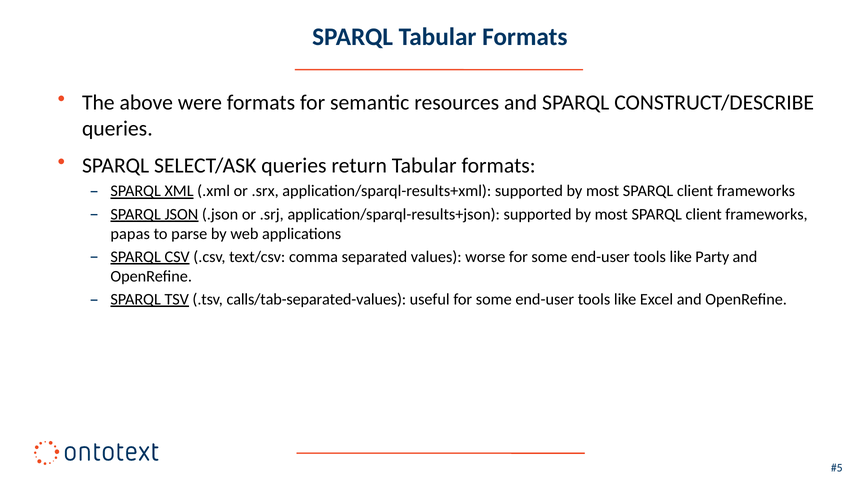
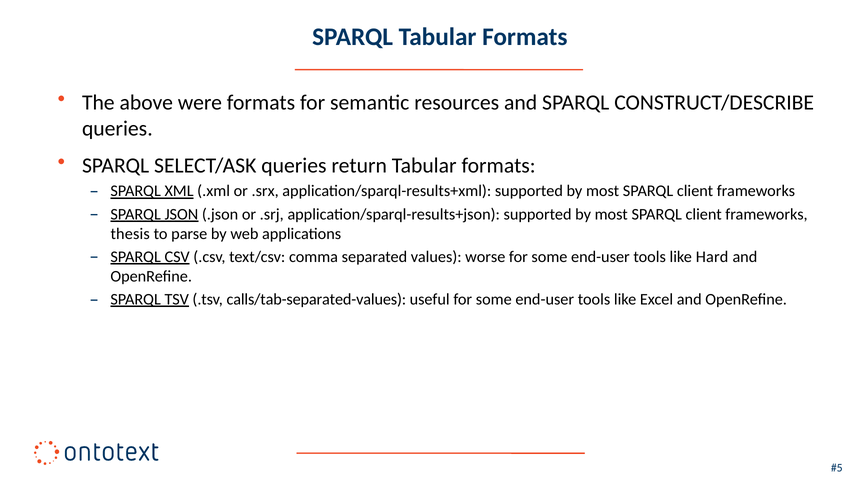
papas: papas -> thesis (130, 234)
Party: Party -> Hard (712, 257)
